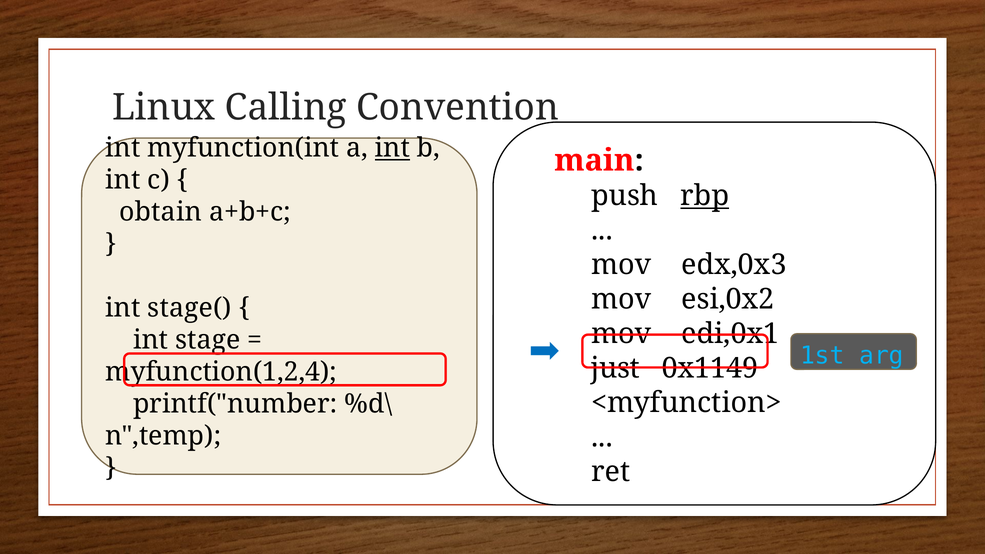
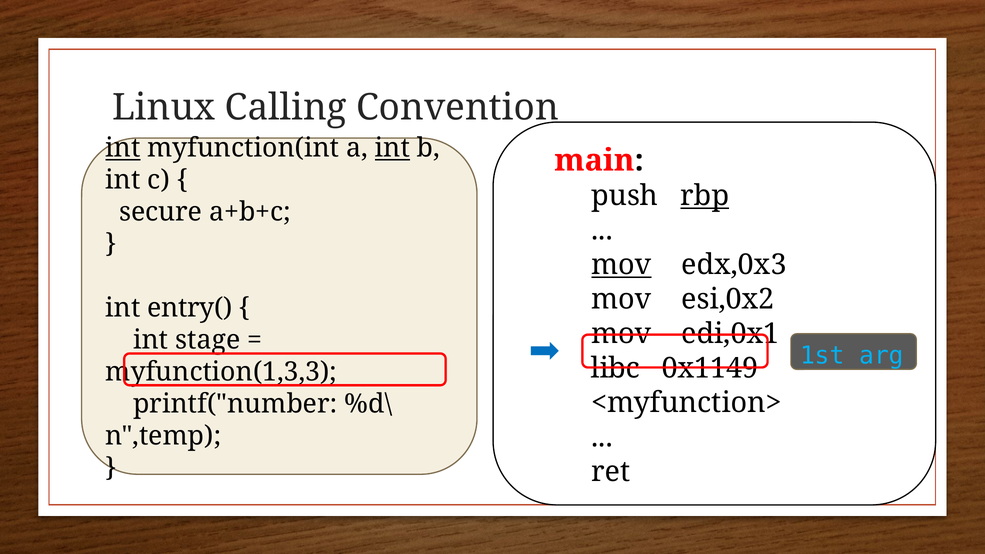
int underline: none -> present (123, 148)
obtain: obtain -> secure (161, 212)
mov underline: none -> present (621, 265)
stage(: stage( -> entry( (190, 308)
just: just -> libc (615, 368)
myfunction(1,2,4: myfunction(1,2,4 -> myfunction(1,3,3 (221, 372)
